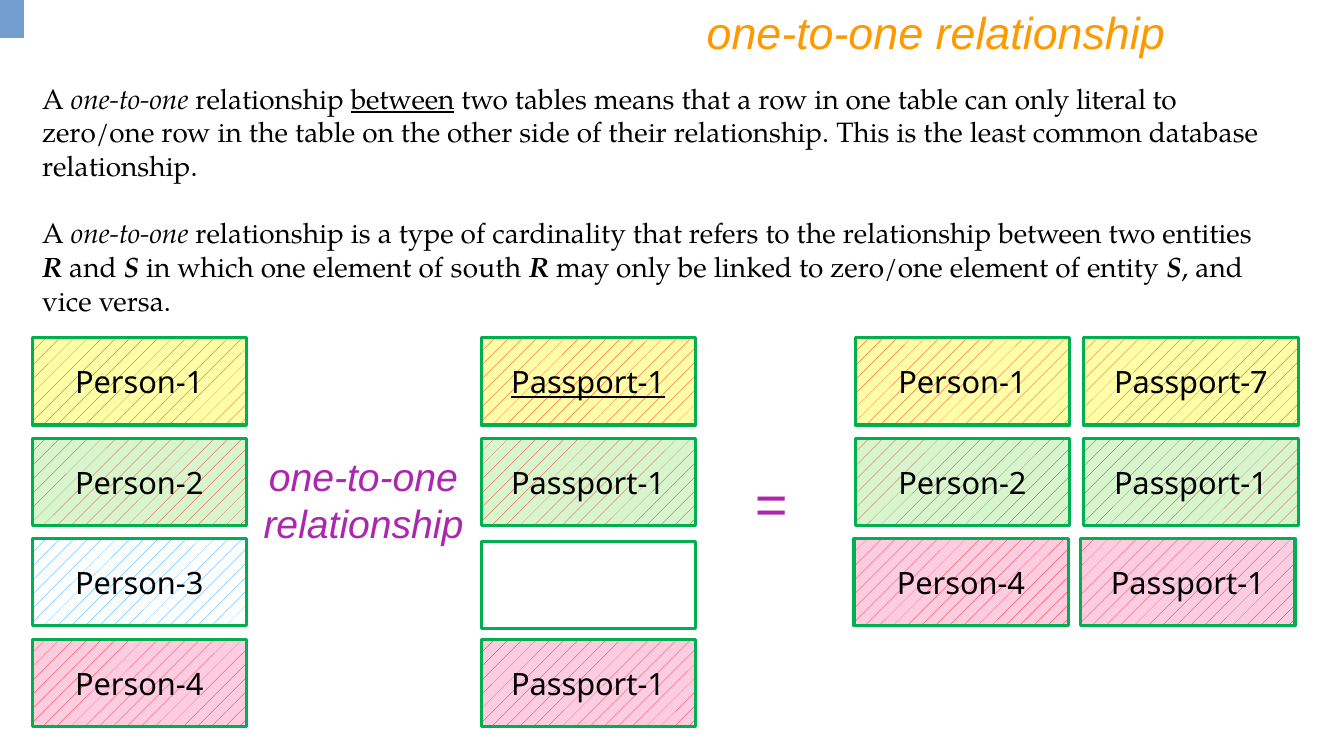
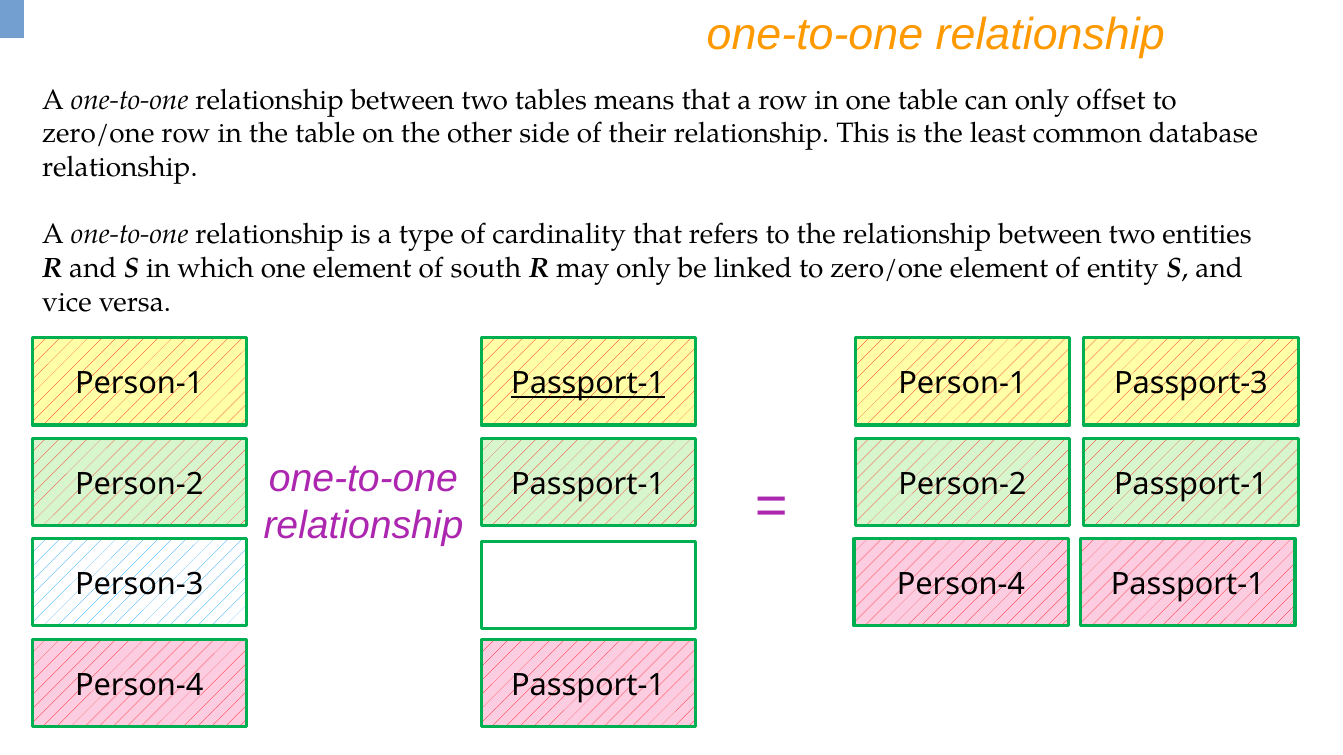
between underline: present -> none (403, 100)
literal: literal -> offset (1111, 100)
Passport-7: Passport-7 -> Passport-3 (1191, 384)
